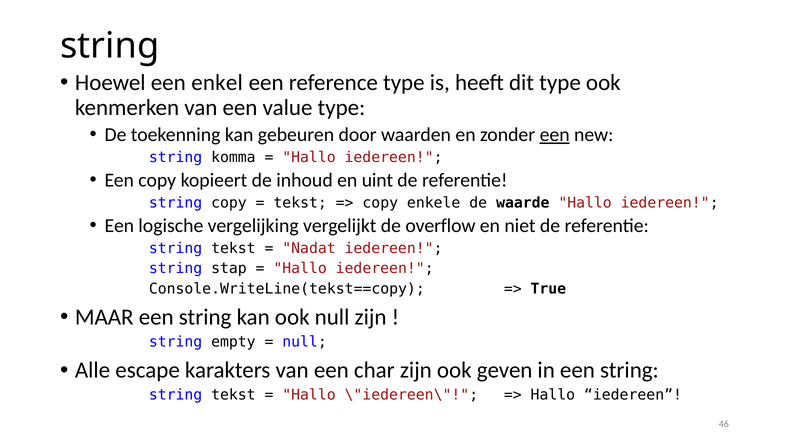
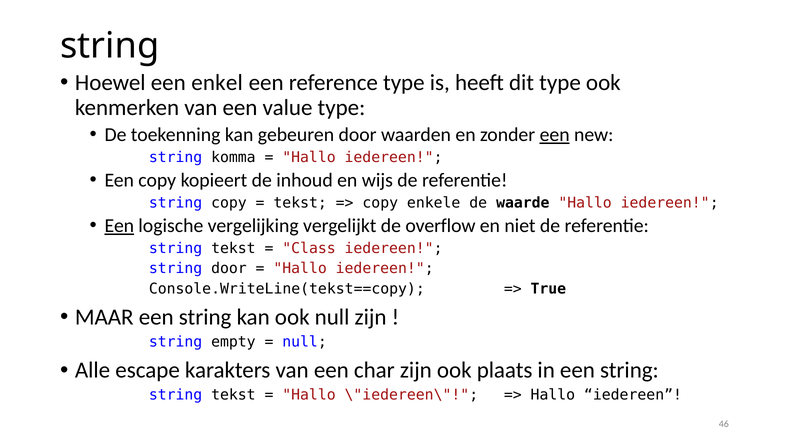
uint: uint -> wijs (377, 180)
Een underline: none -> present (119, 226)
Nadat: Nadat -> Class (309, 248)
string stap: stap -> door (229, 268)
geven: geven -> plaats (505, 370)
